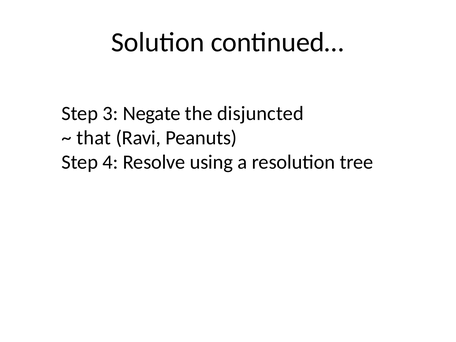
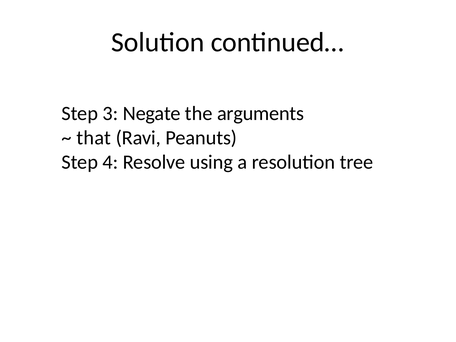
disjuncted: disjuncted -> arguments (261, 113)
